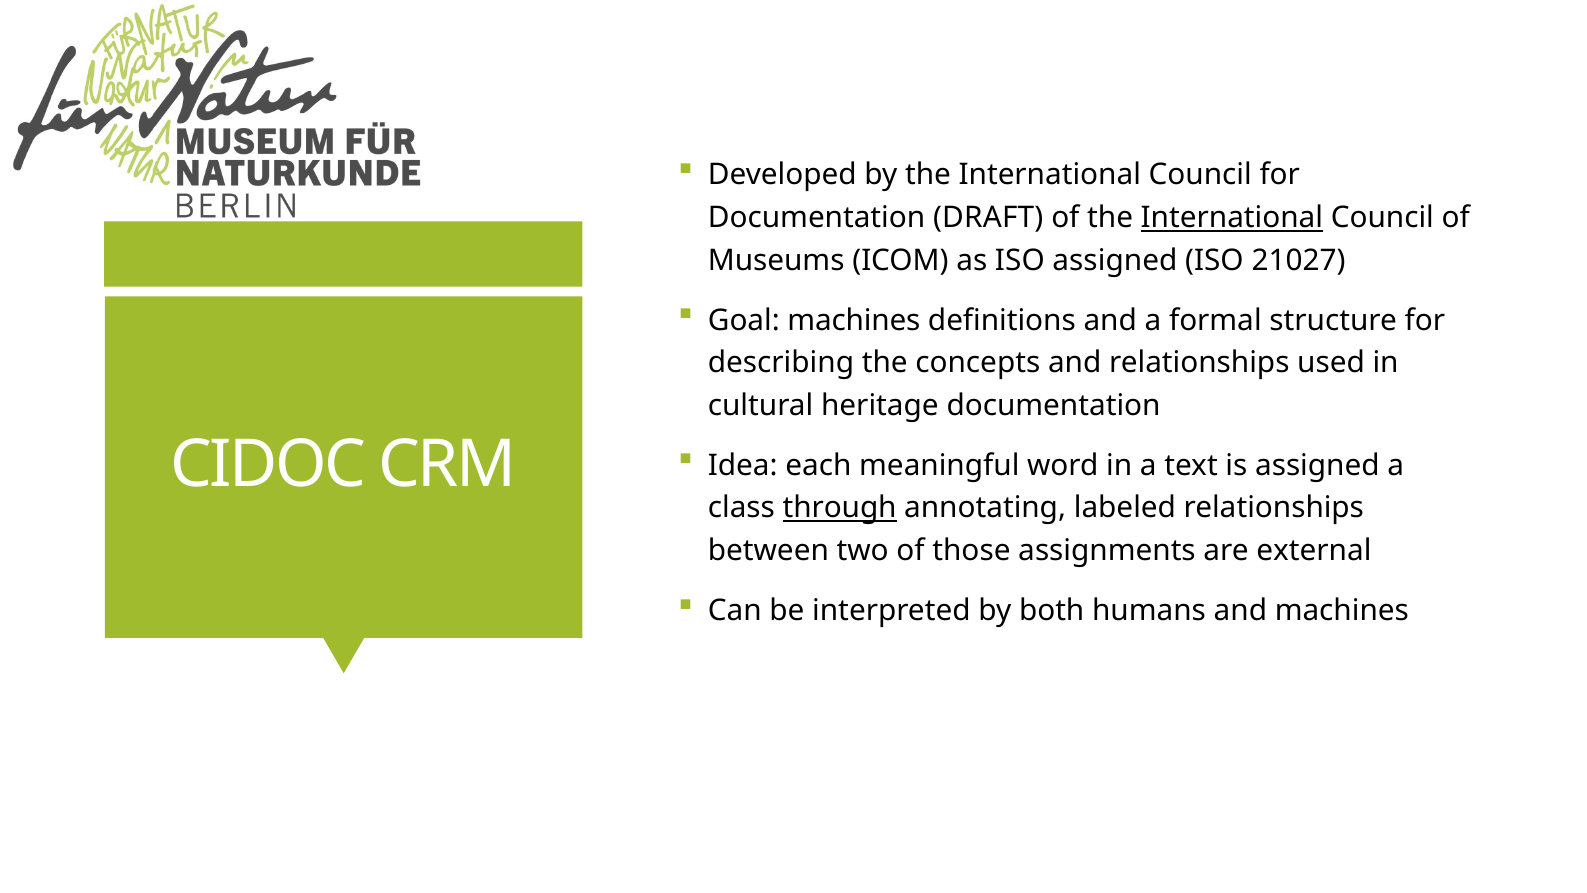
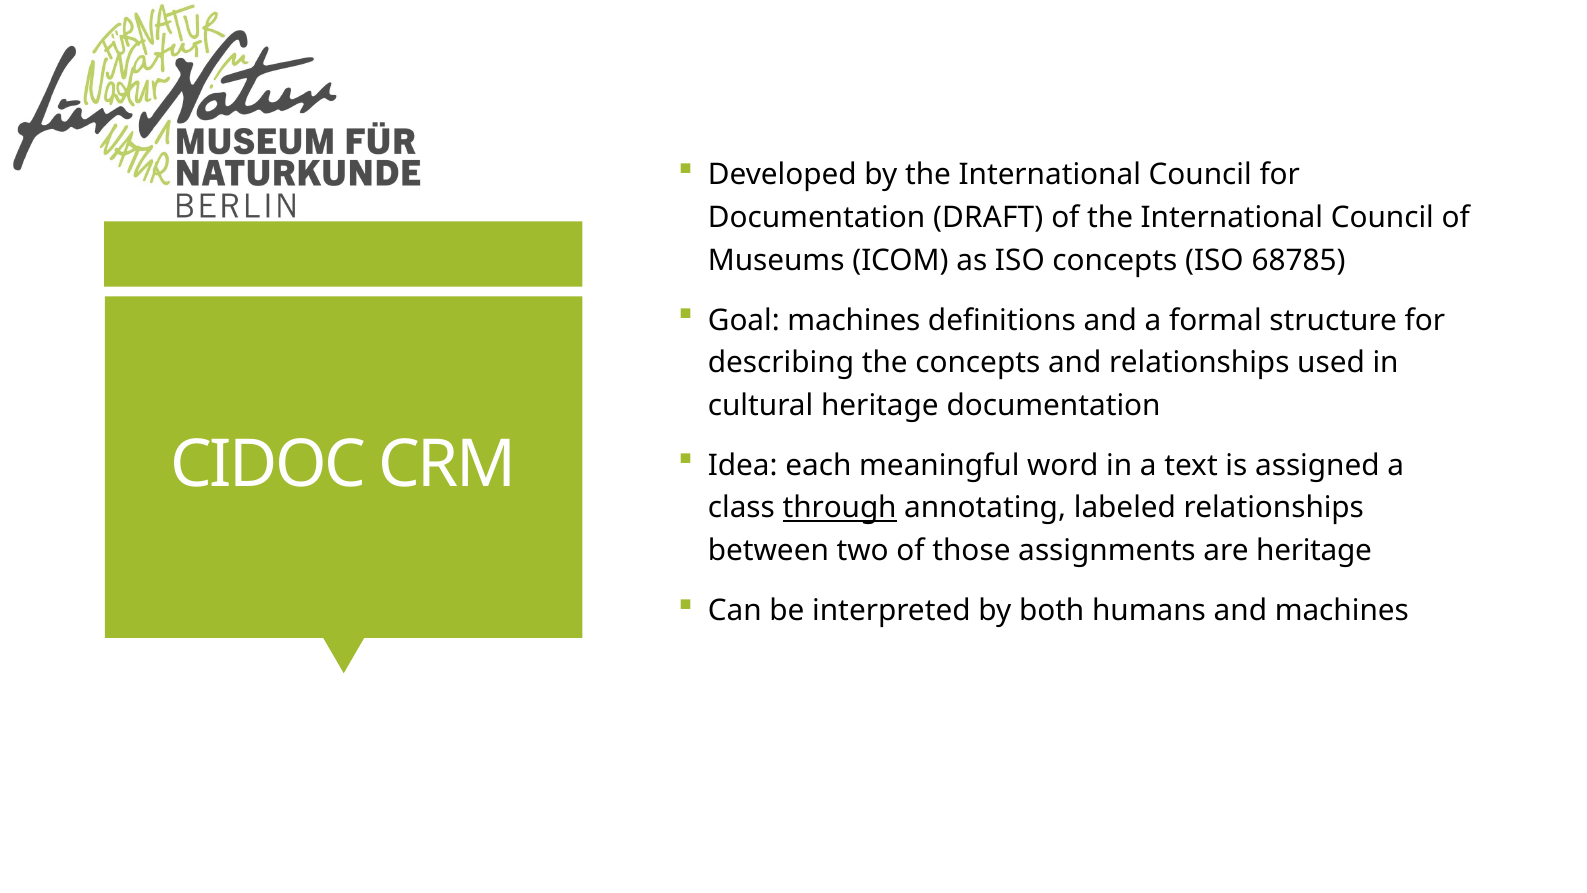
International underline: present -> none (1232, 218)
ISO assigned: assigned -> concepts (1115, 261)
21027: 21027 -> 68785 (1298, 261)
are external: external -> heritage (1314, 551)
